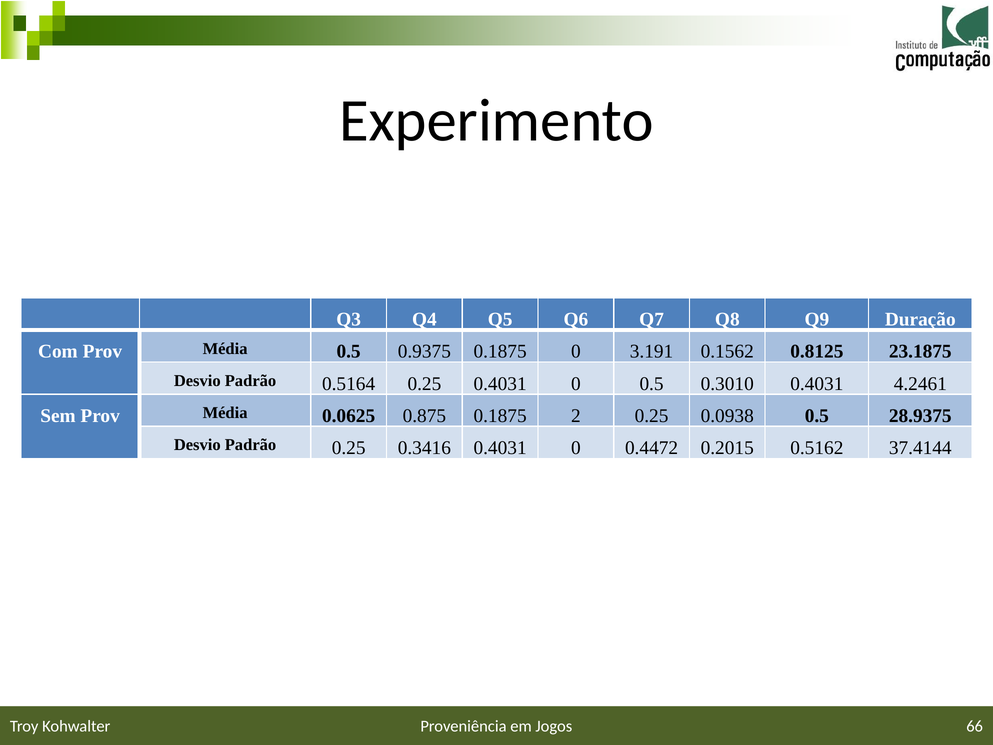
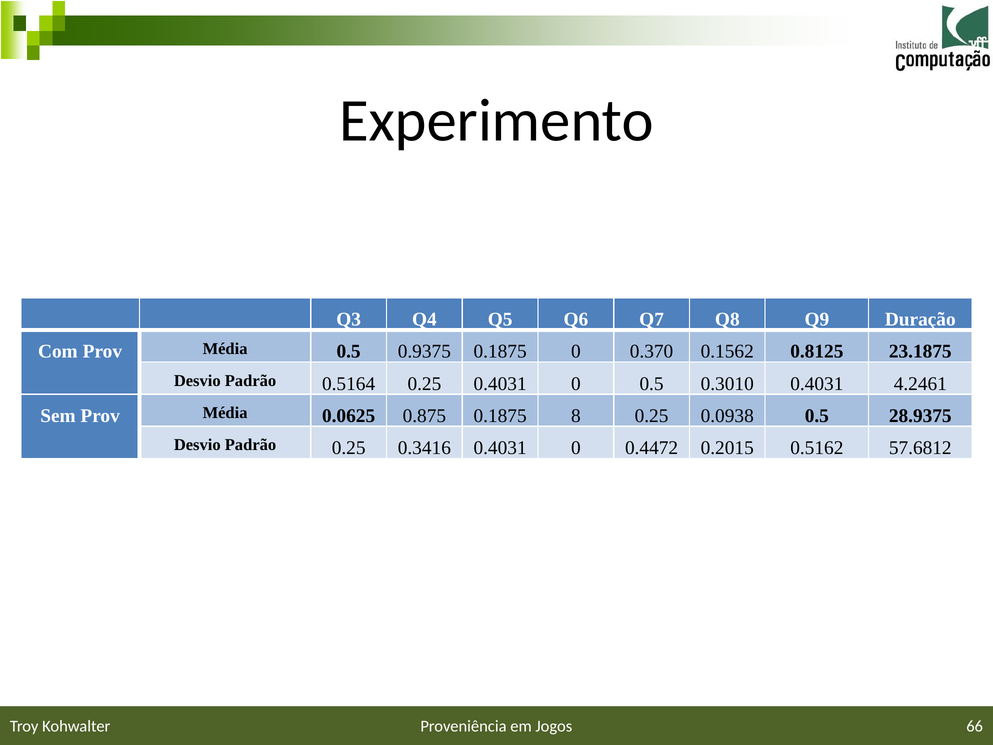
3.191: 3.191 -> 0.370 (652, 351)
2: 2 -> 8 (576, 416)
37.4144: 37.4144 -> 57.6812 (920, 448)
